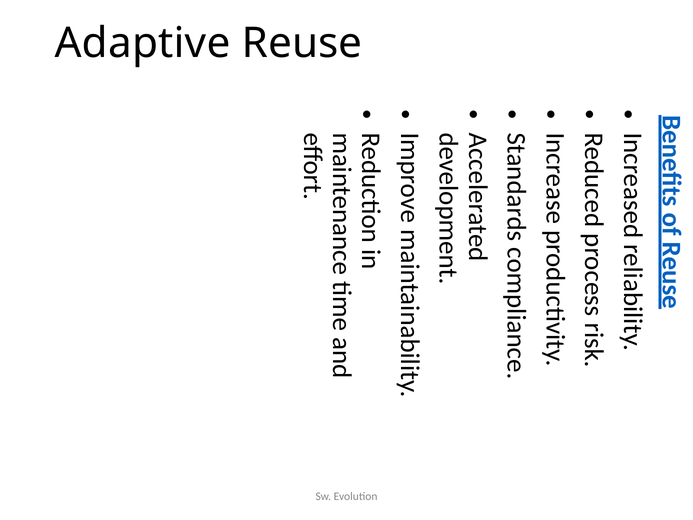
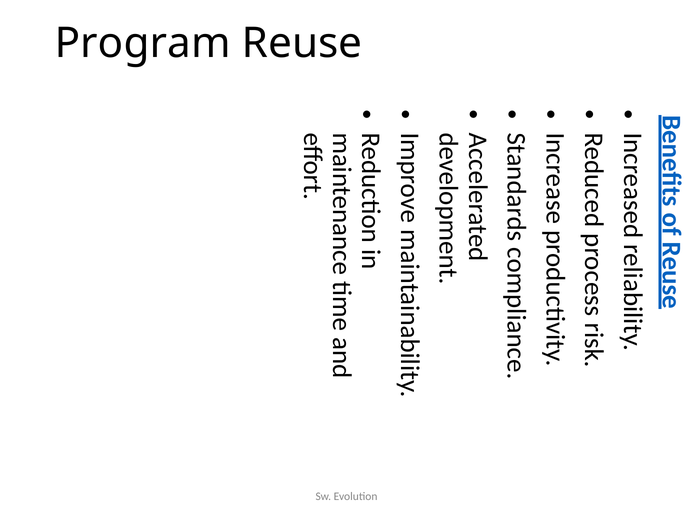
Adaptive: Adaptive -> Program (143, 43)
